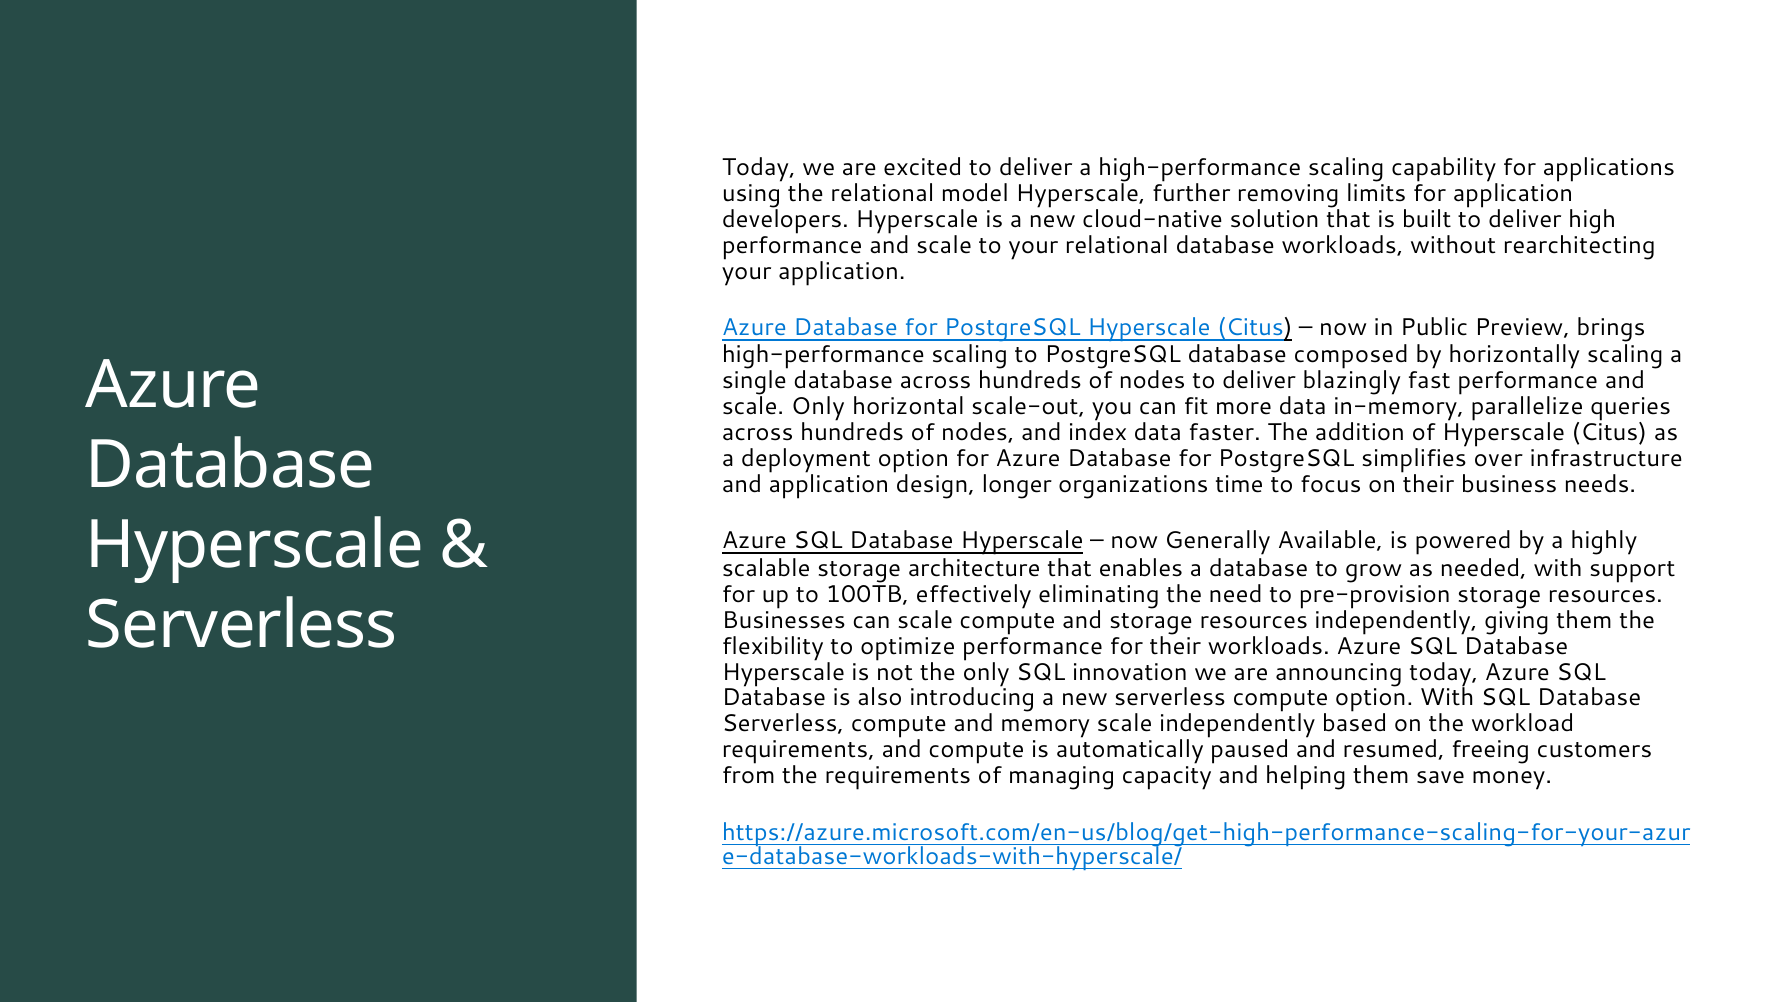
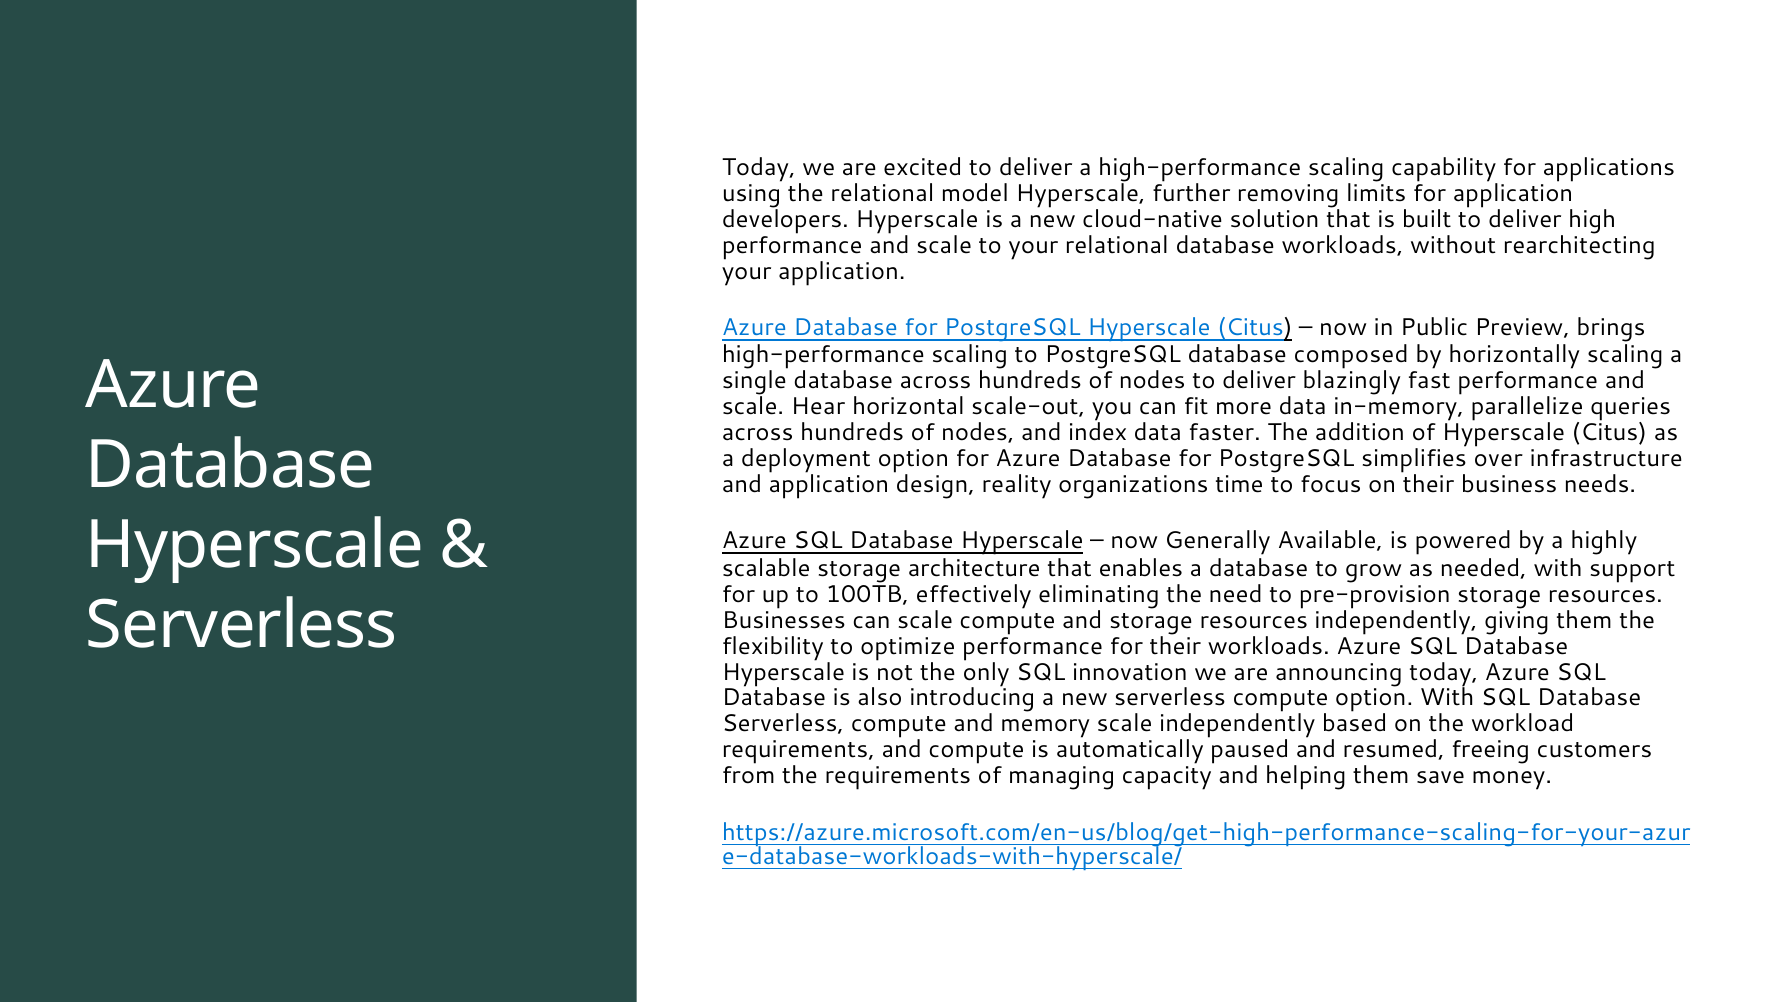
scale Only: Only -> Hear (818, 407)
longer: longer -> reality (1017, 485)
